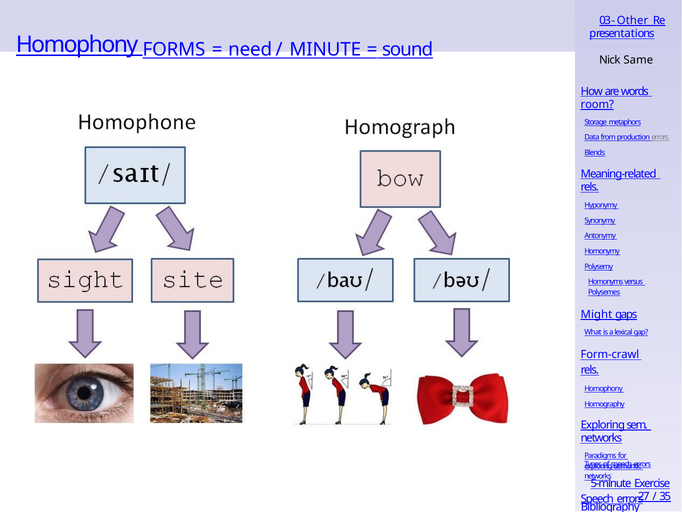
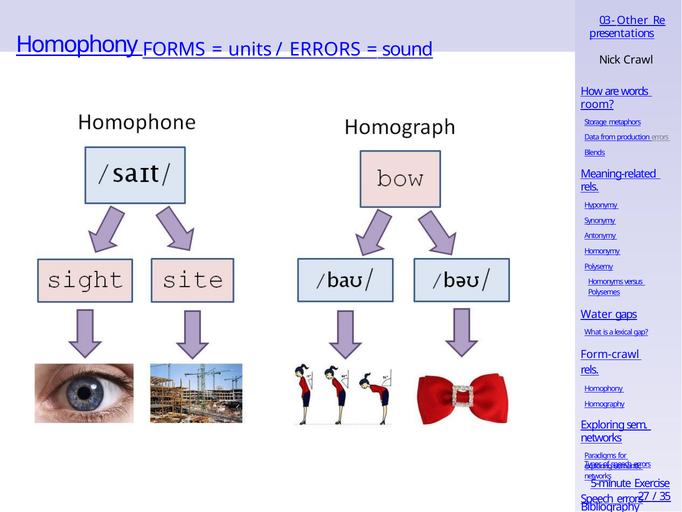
need: need -> units (250, 49)
MINUTE: MINUTE -> ERRORS (325, 49)
Same: Same -> Crawl (638, 60)
Might: Might -> Water (597, 314)
